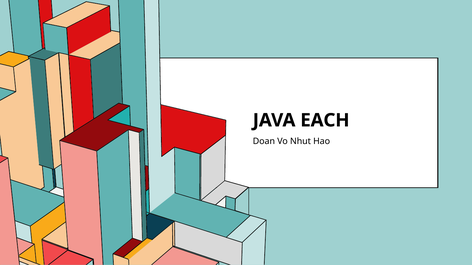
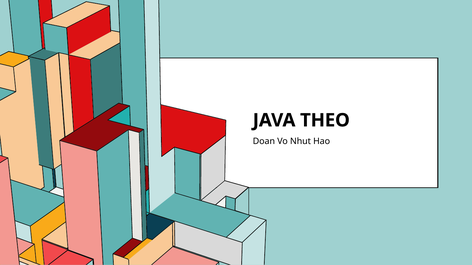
EACH: EACH -> THEO (325, 120)
